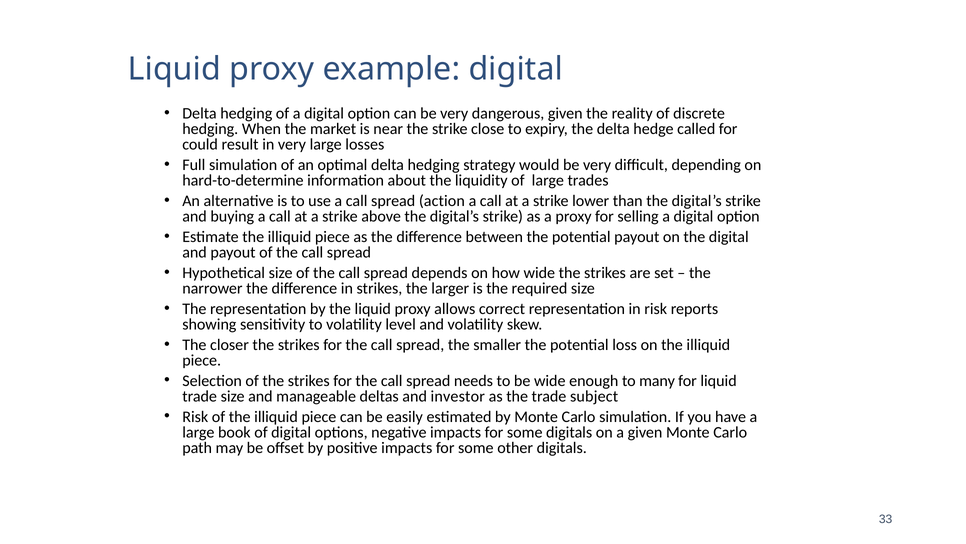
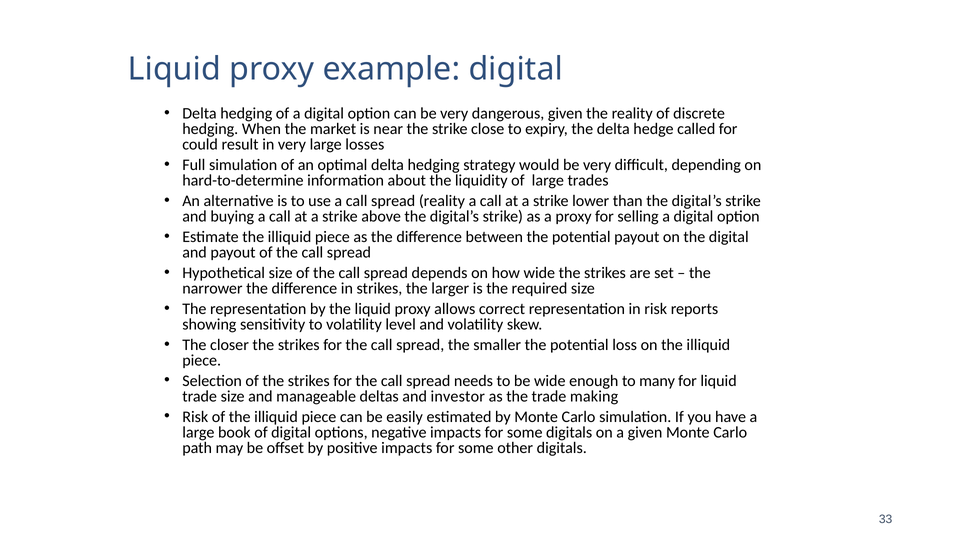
spread action: action -> reality (442, 201)
subject: subject -> making (594, 396)
